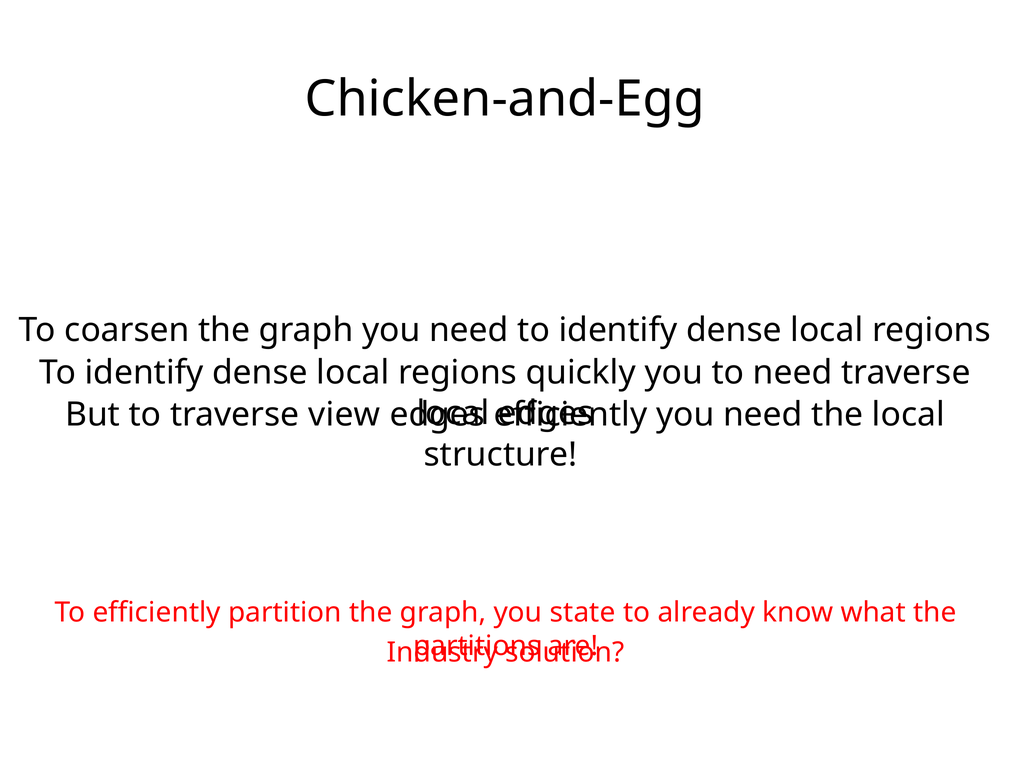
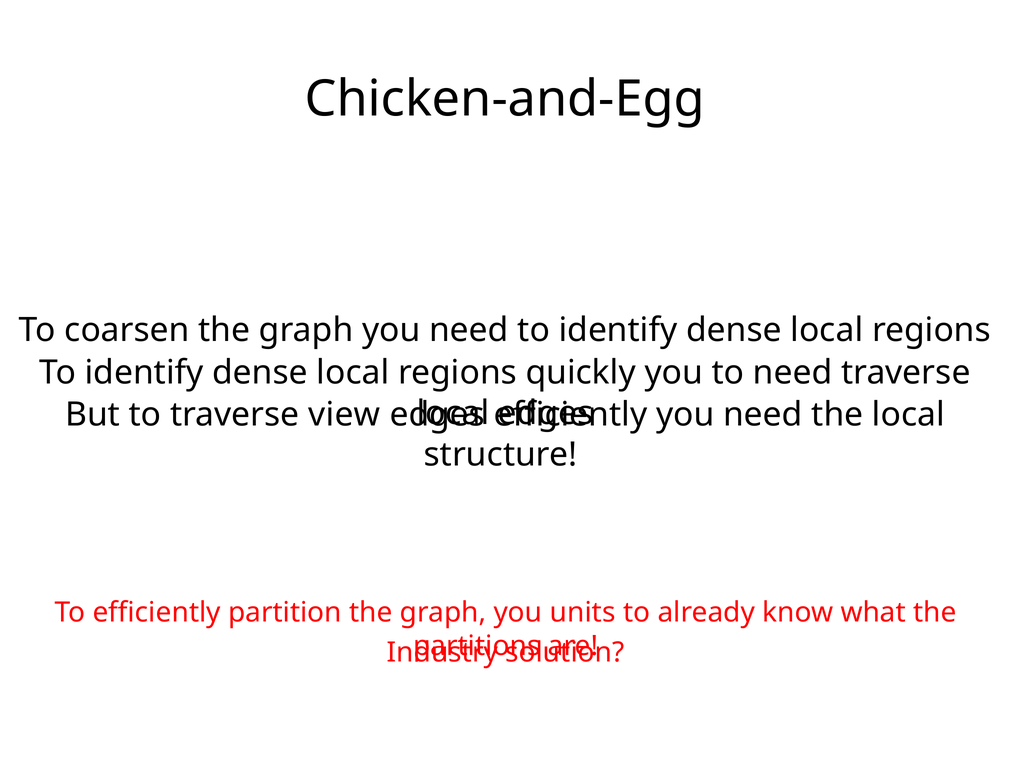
state: state -> units (583, 613)
